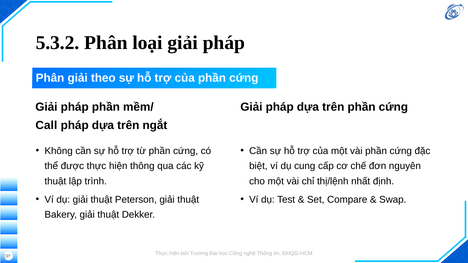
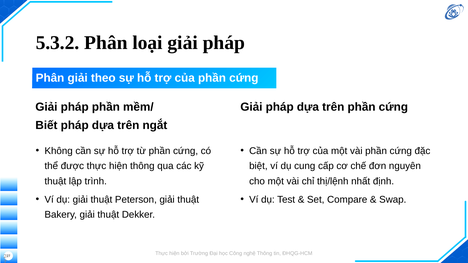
Call: Call -> Biết (46, 125)
